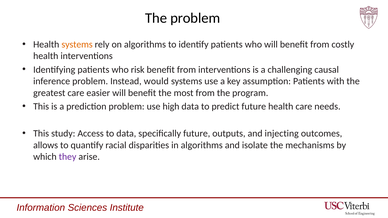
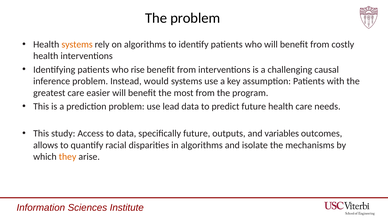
risk: risk -> rise (138, 70)
high: high -> lead (171, 106)
injecting: injecting -> variables (282, 134)
they colour: purple -> orange (68, 157)
